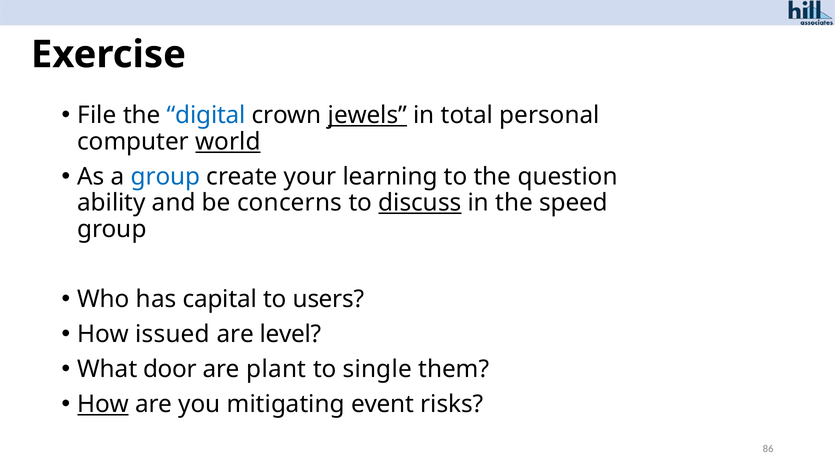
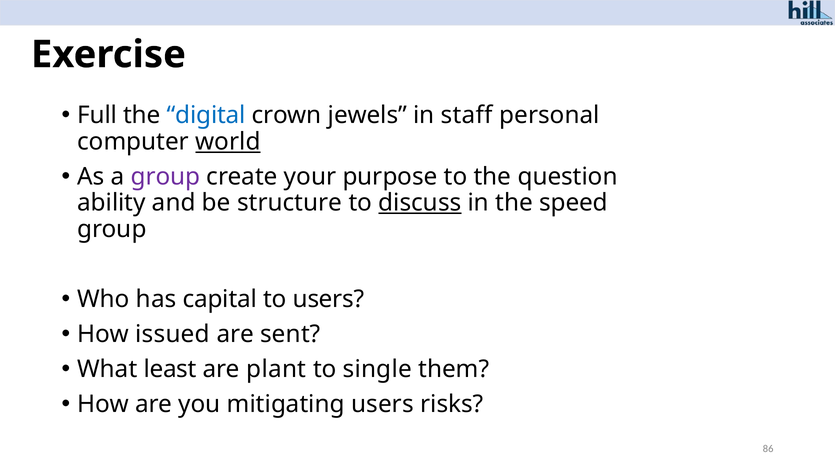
File: File -> Full (97, 115)
jewels underline: present -> none (367, 115)
total: total -> staff (467, 115)
group colour: blue -> purple (165, 177)
learning: learning -> purpose (390, 177)
concerns: concerns -> structure (290, 203)
level: level -> sent (290, 334)
door: door -> least (170, 369)
How underline: present -> none (103, 404)
mitigating event: event -> users (382, 404)
